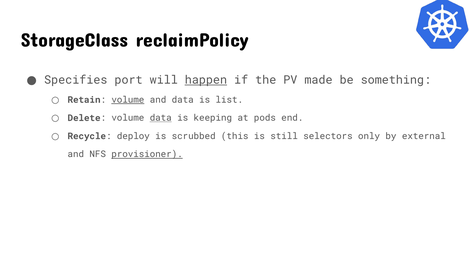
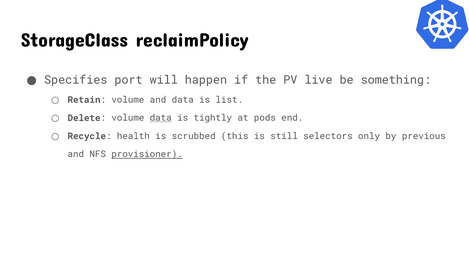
happen underline: present -> none (206, 80)
made: made -> live (318, 80)
volume underline: present -> none (128, 100)
keeping: keeping -> tightly (213, 118)
deploy: deploy -> health (133, 136)
external: external -> previous (424, 136)
